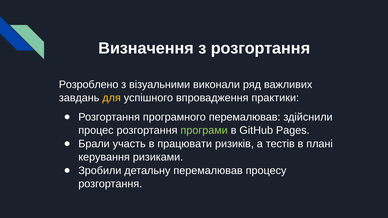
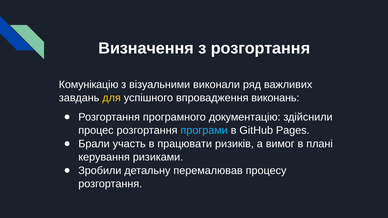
Розроблено: Розроблено -> Комунікацію (89, 85)
практики: практики -> виконань (275, 98)
програмного перемалював: перемалював -> документацію (245, 117)
програми colour: light green -> light blue (204, 131)
тестів: тестів -> вимог (280, 144)
